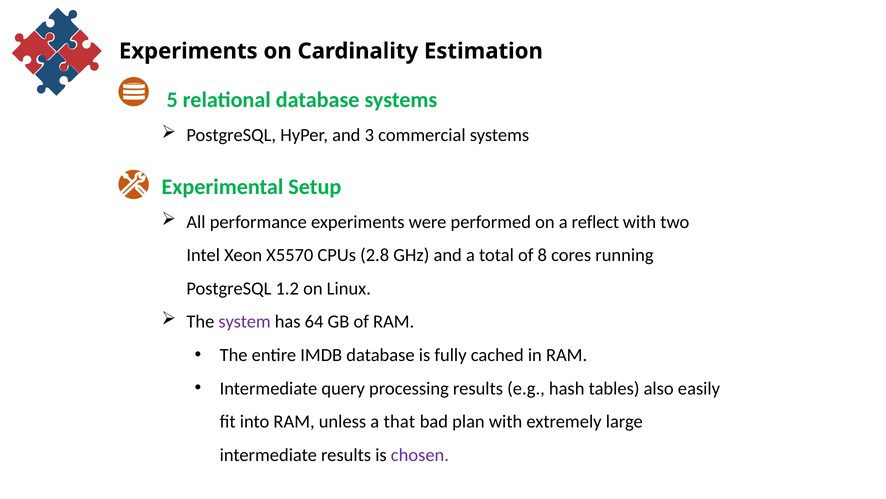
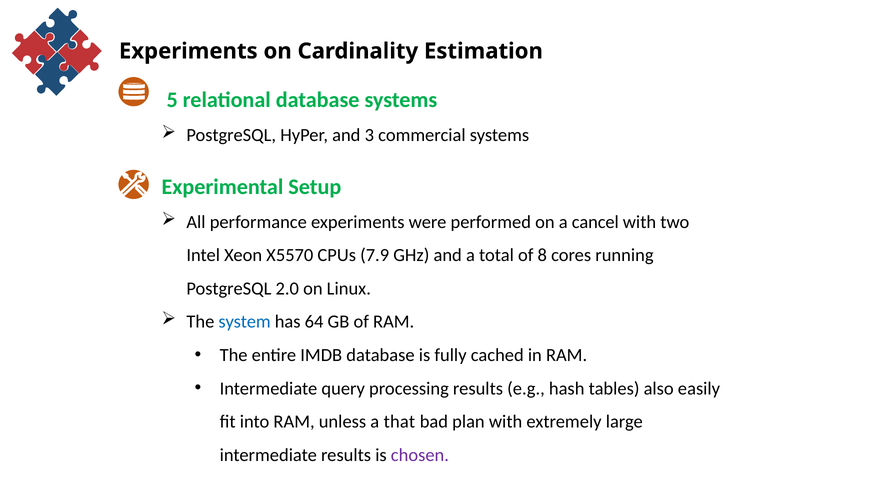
reflect: reflect -> cancel (595, 222)
2.8: 2.8 -> 7.9 (375, 255)
1.2: 1.2 -> 2.0 (287, 288)
system colour: purple -> blue (245, 321)
